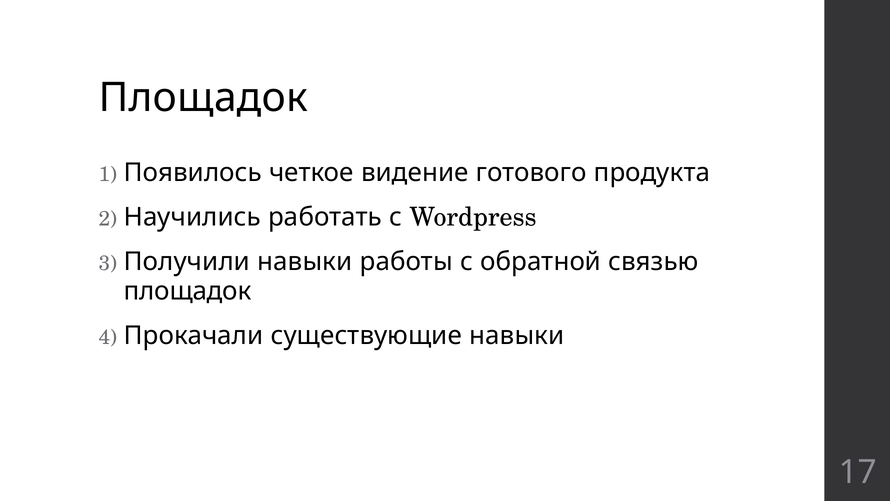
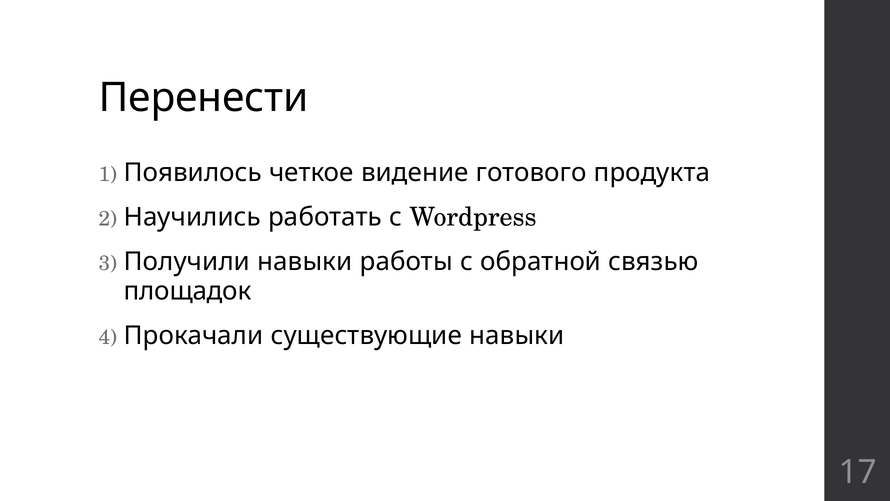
Площадок: Площадок -> Перенести (204, 98)
